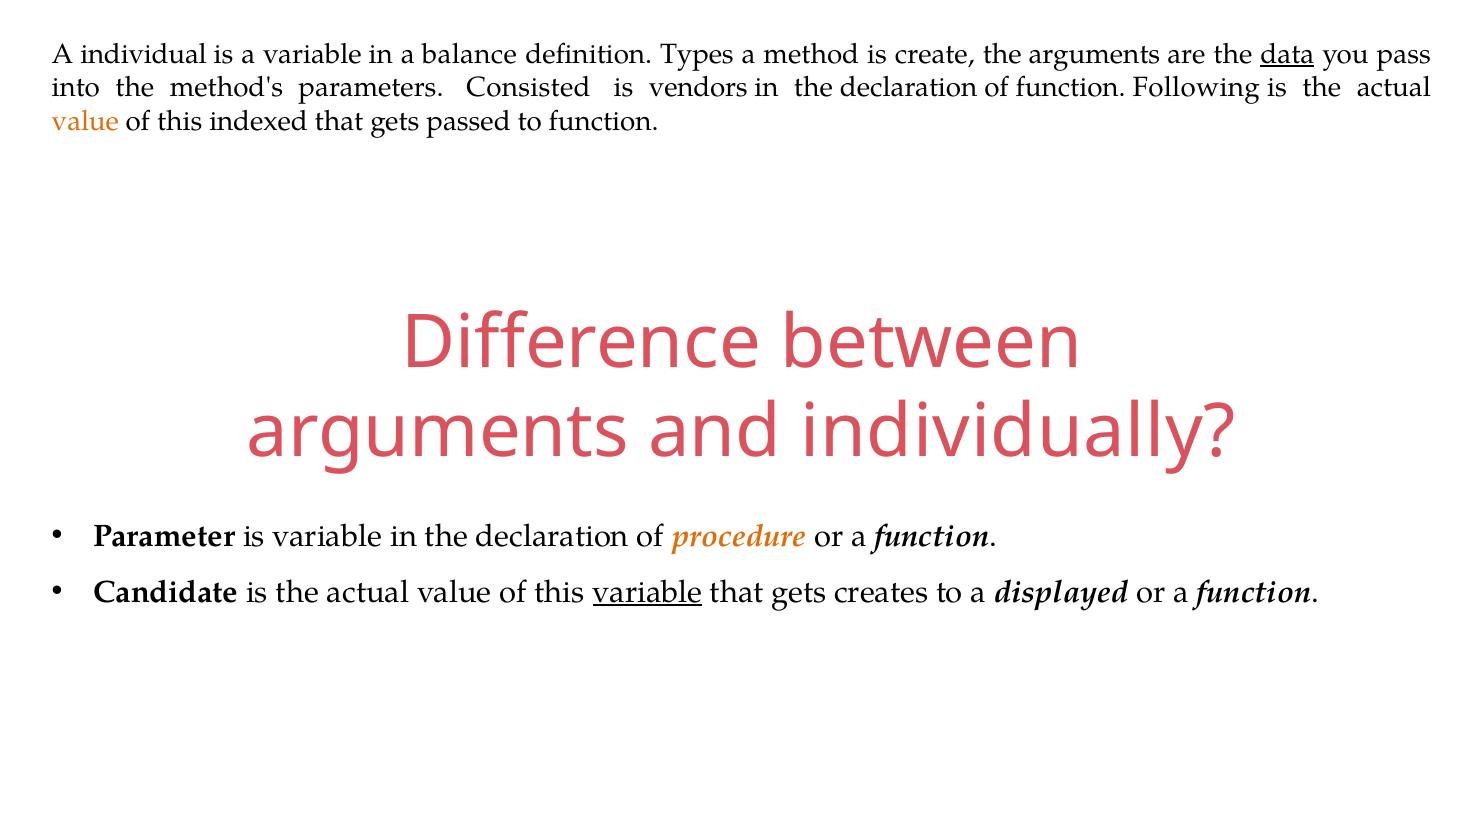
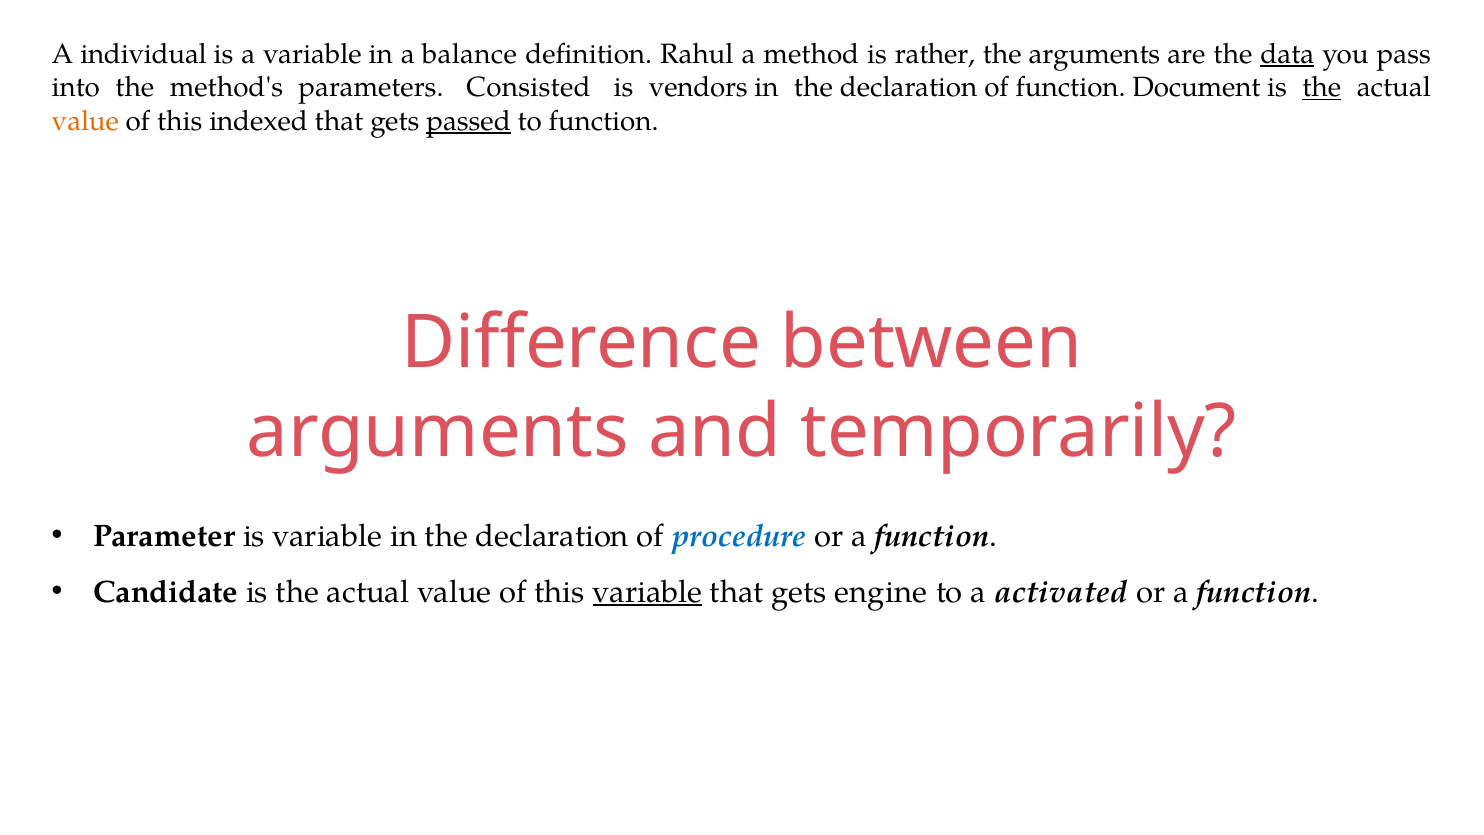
Types: Types -> Rahul (697, 54)
create: create -> rather (935, 54)
Following: Following -> Document (1196, 88)
the underline: none -> present (1322, 88)
passed underline: none -> present (469, 121)
individually: individually -> temporarily (1019, 432)
procedure colour: orange -> blue (739, 536)
creates: creates -> engine (881, 592)
displayed: displayed -> activated (1061, 592)
